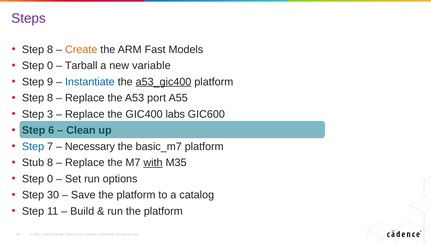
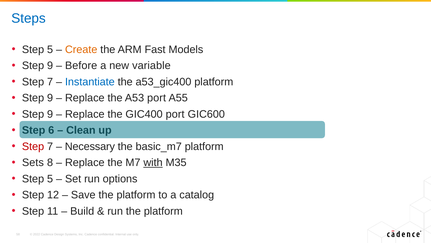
Steps colour: purple -> blue (29, 19)
8: 8 -> 5 (50, 49)
0: 0 -> 9 (50, 66)
Tarball: Tarball -> Before (81, 66)
9: 9 -> 7 (50, 82)
a53_gic400 underline: present -> none (163, 82)
8: 8 -> 9 (50, 98)
3: 3 -> 9 (50, 114)
GIC400 labs: labs -> port (175, 114)
Step colour: blue -> red (33, 146)
Stub: Stub -> Sets (33, 162)
0: 0 -> 5 (50, 178)
30: 30 -> 12 (53, 195)
